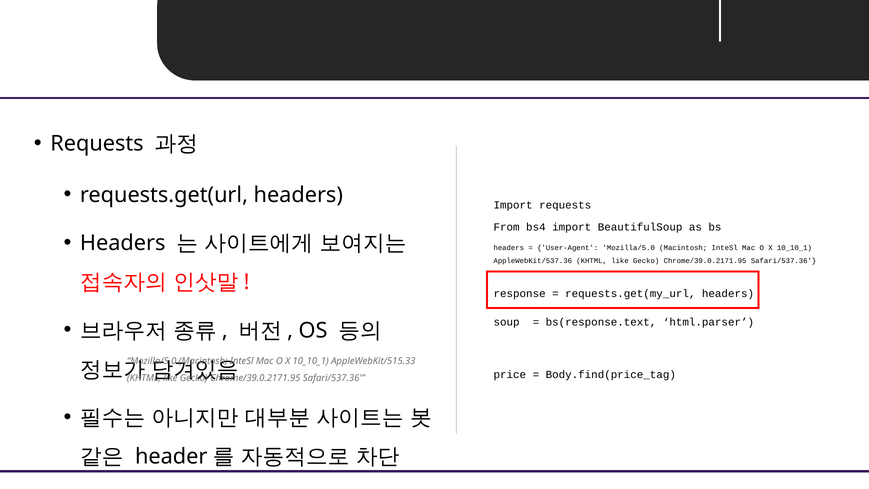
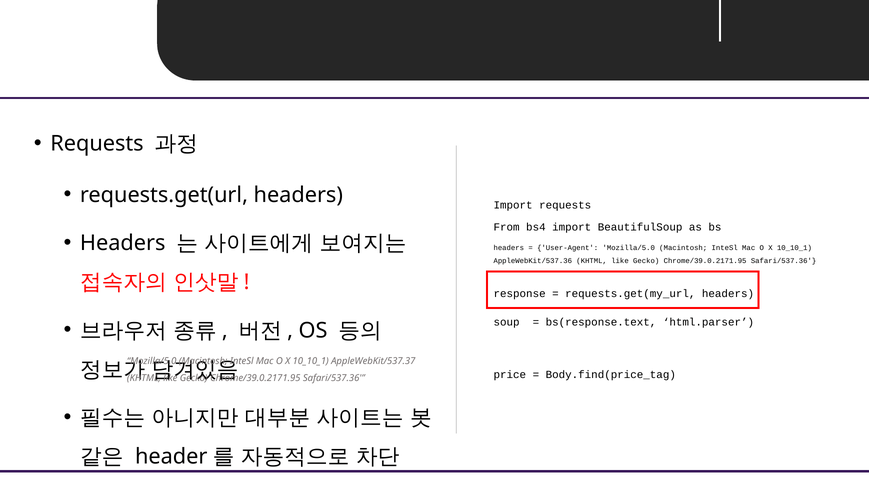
AppleWebKit/515.33: AppleWebKit/515.33 -> AppleWebKit/537.37 (373, 361)
